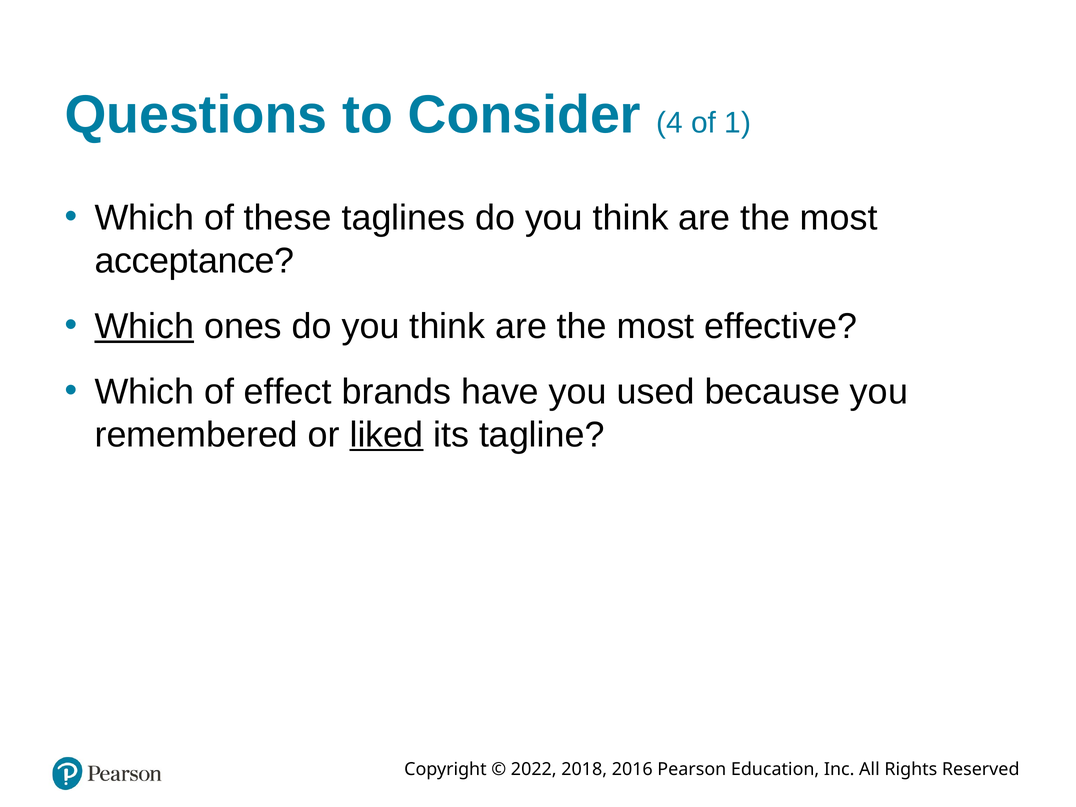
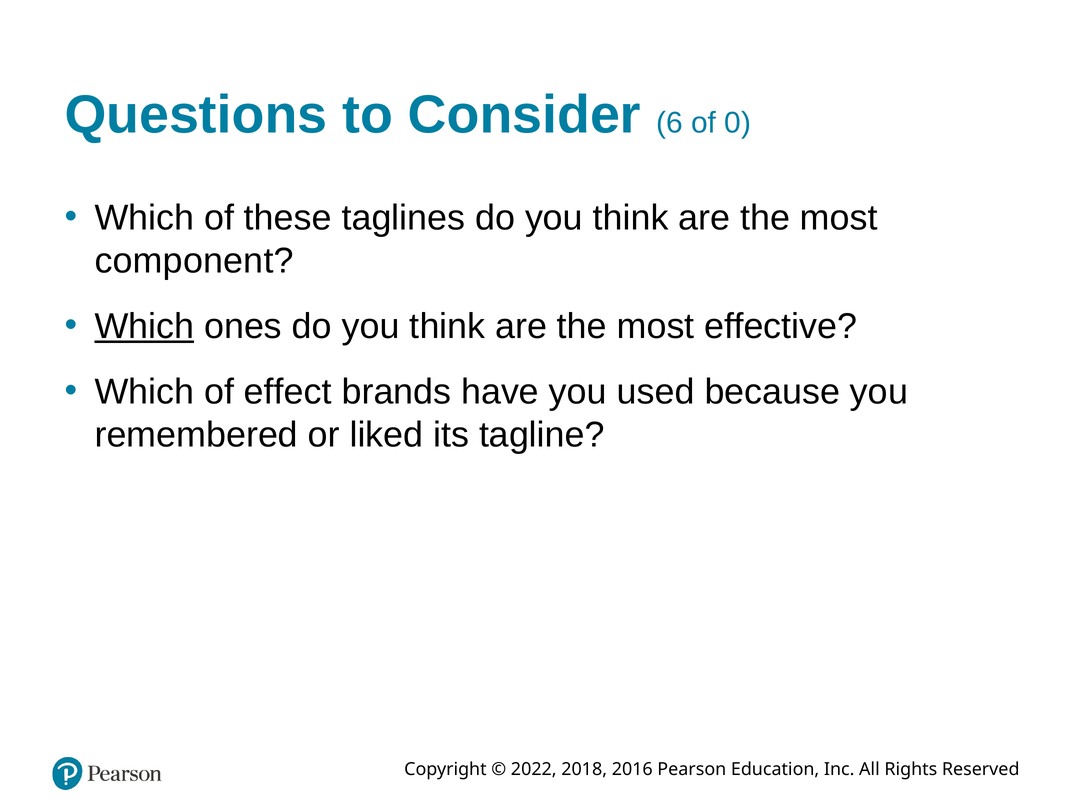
4: 4 -> 6 (670, 123)
1: 1 -> 0 (738, 123)
acceptance: acceptance -> component (194, 261)
liked underline: present -> none (386, 435)
